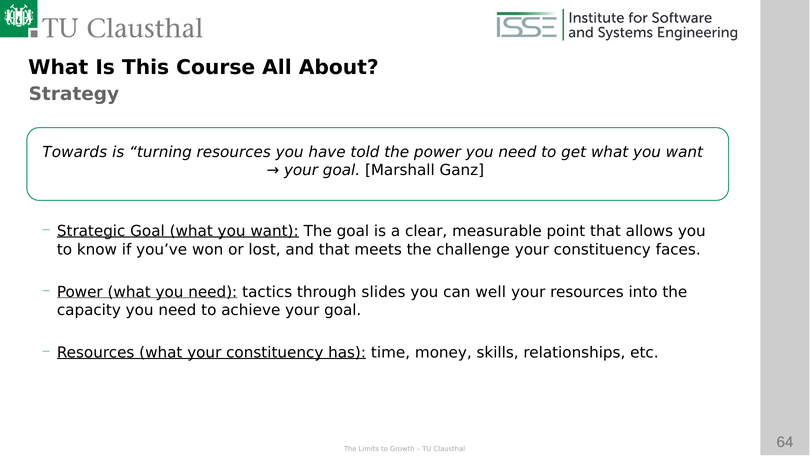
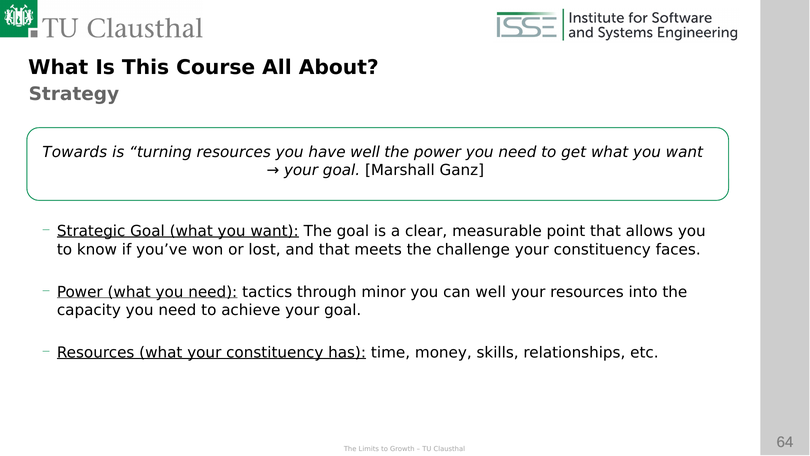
have told: told -> well (365, 152)
slides: slides -> minor (384, 292)
